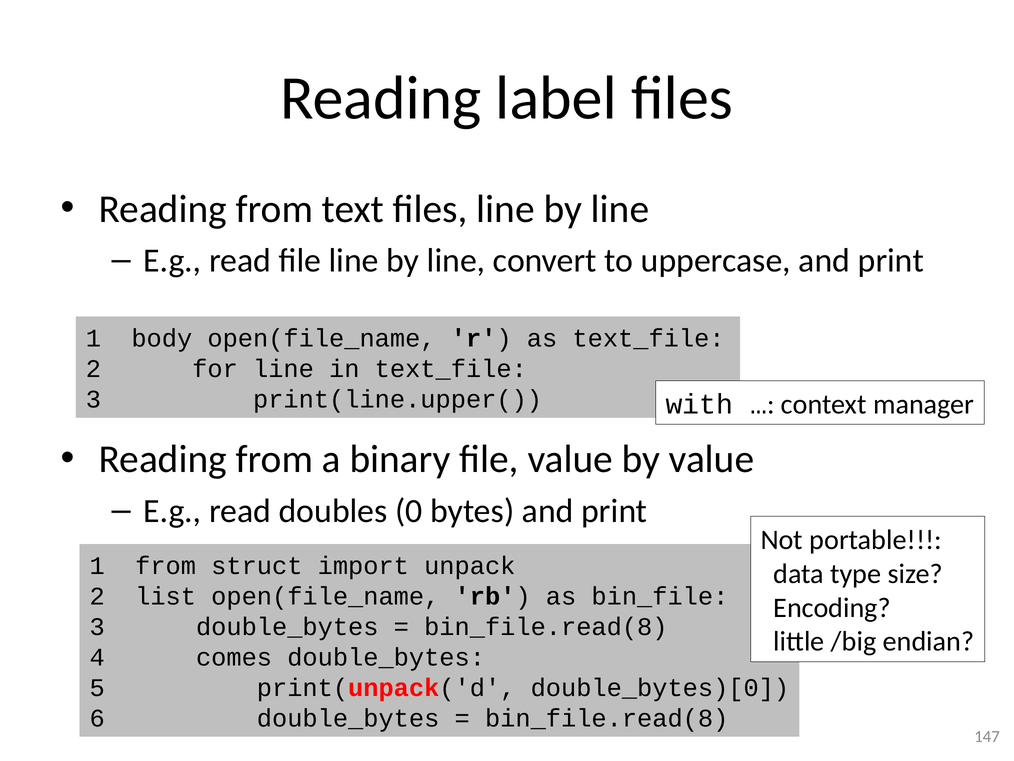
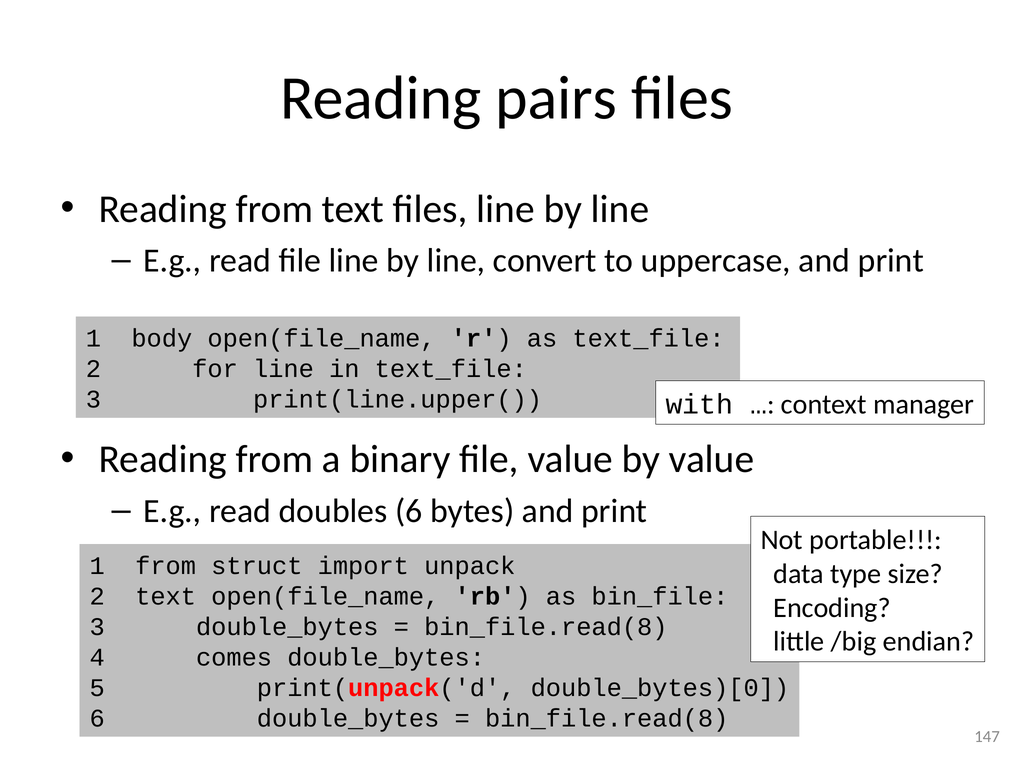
label: label -> pairs (556, 98)
doubles 0: 0 -> 6 (409, 511)
2 list: list -> text (166, 596)
